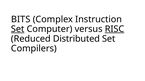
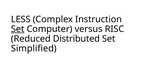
BITS: BITS -> LESS (21, 19)
RISC underline: present -> none (115, 29)
Compilers: Compilers -> Simplified (34, 49)
